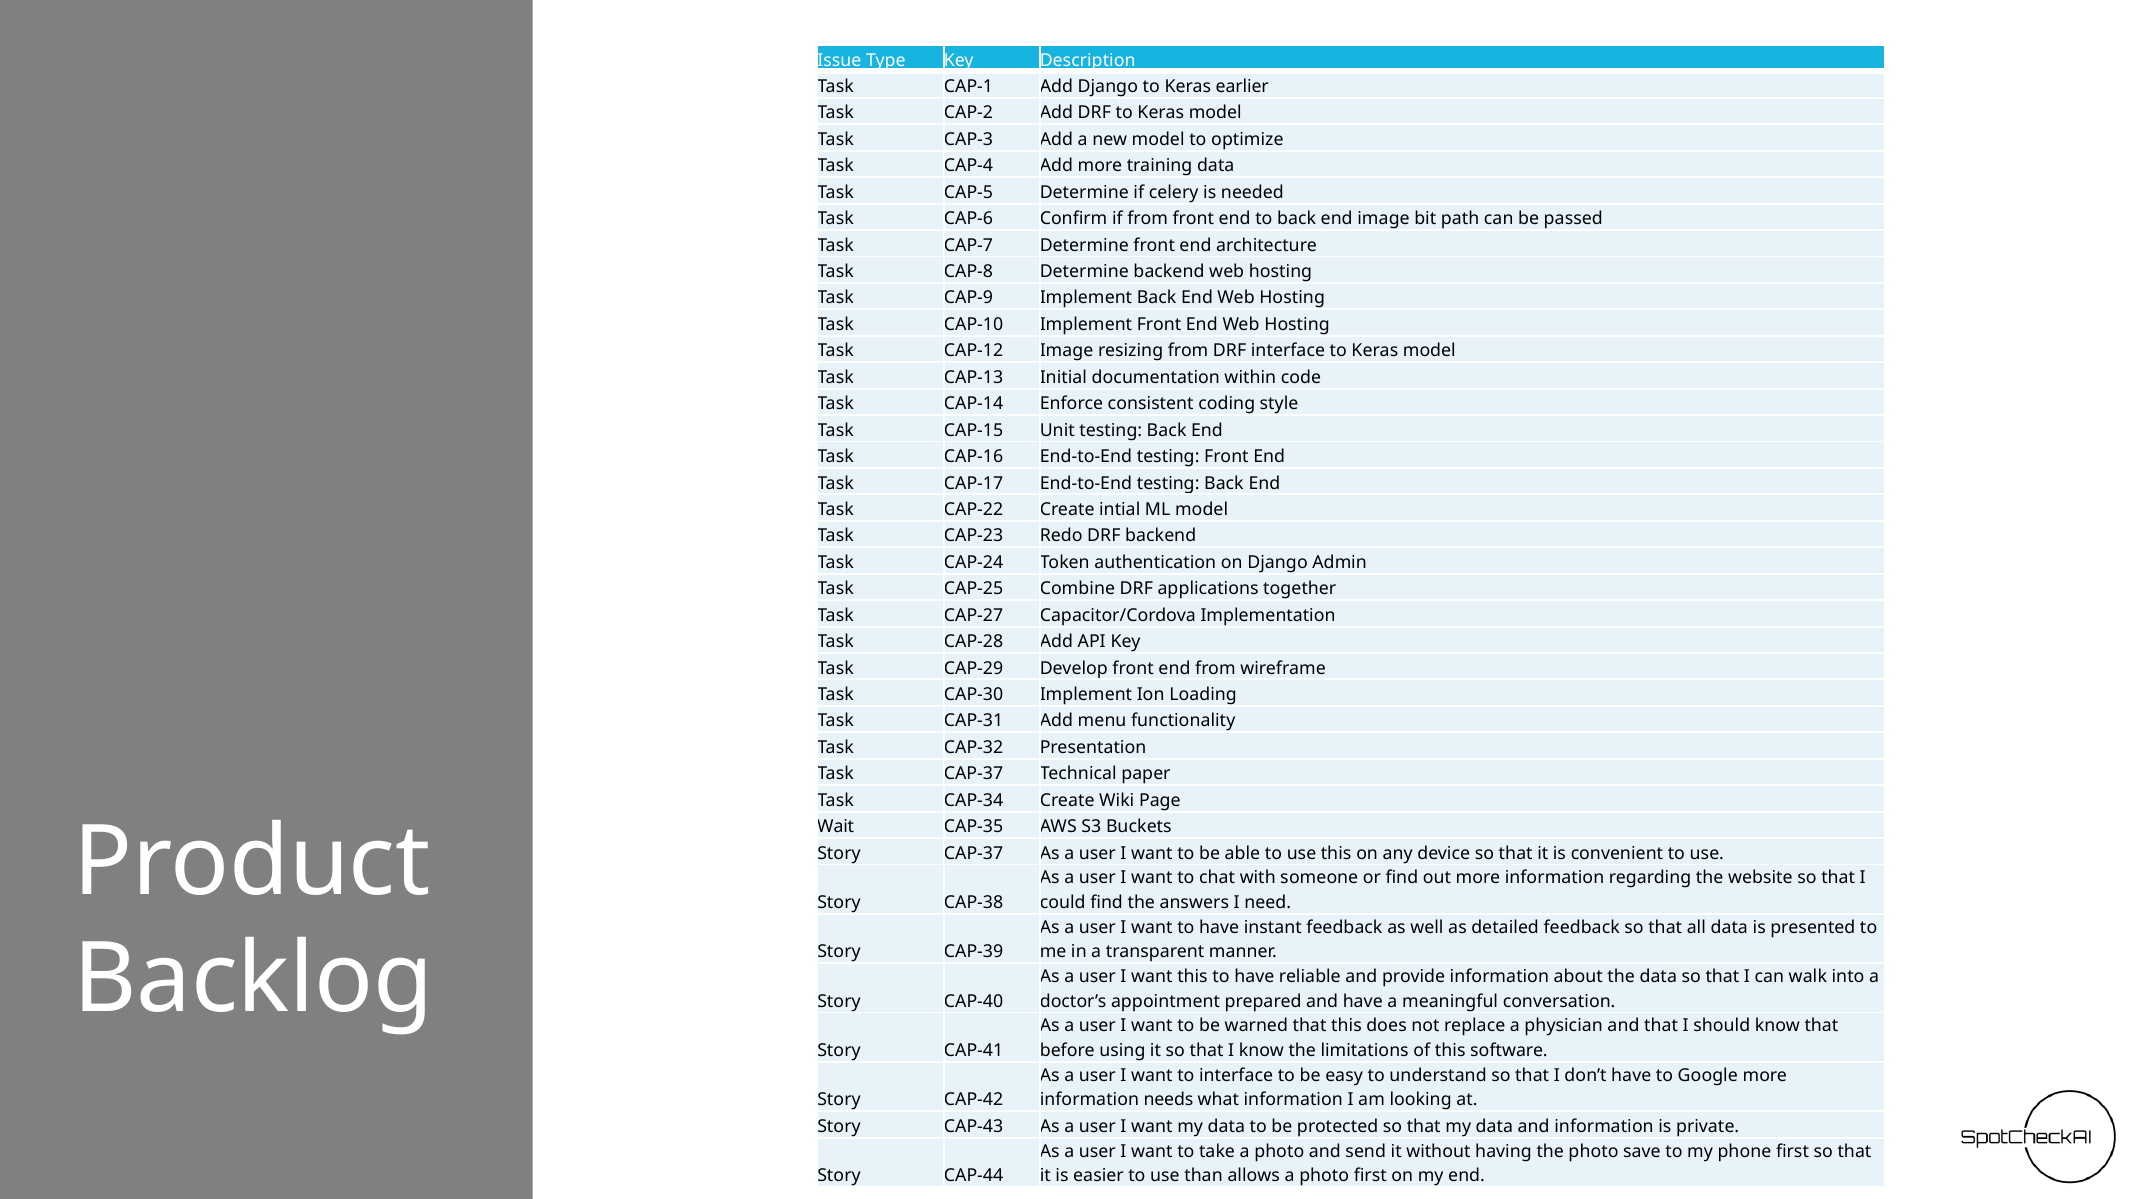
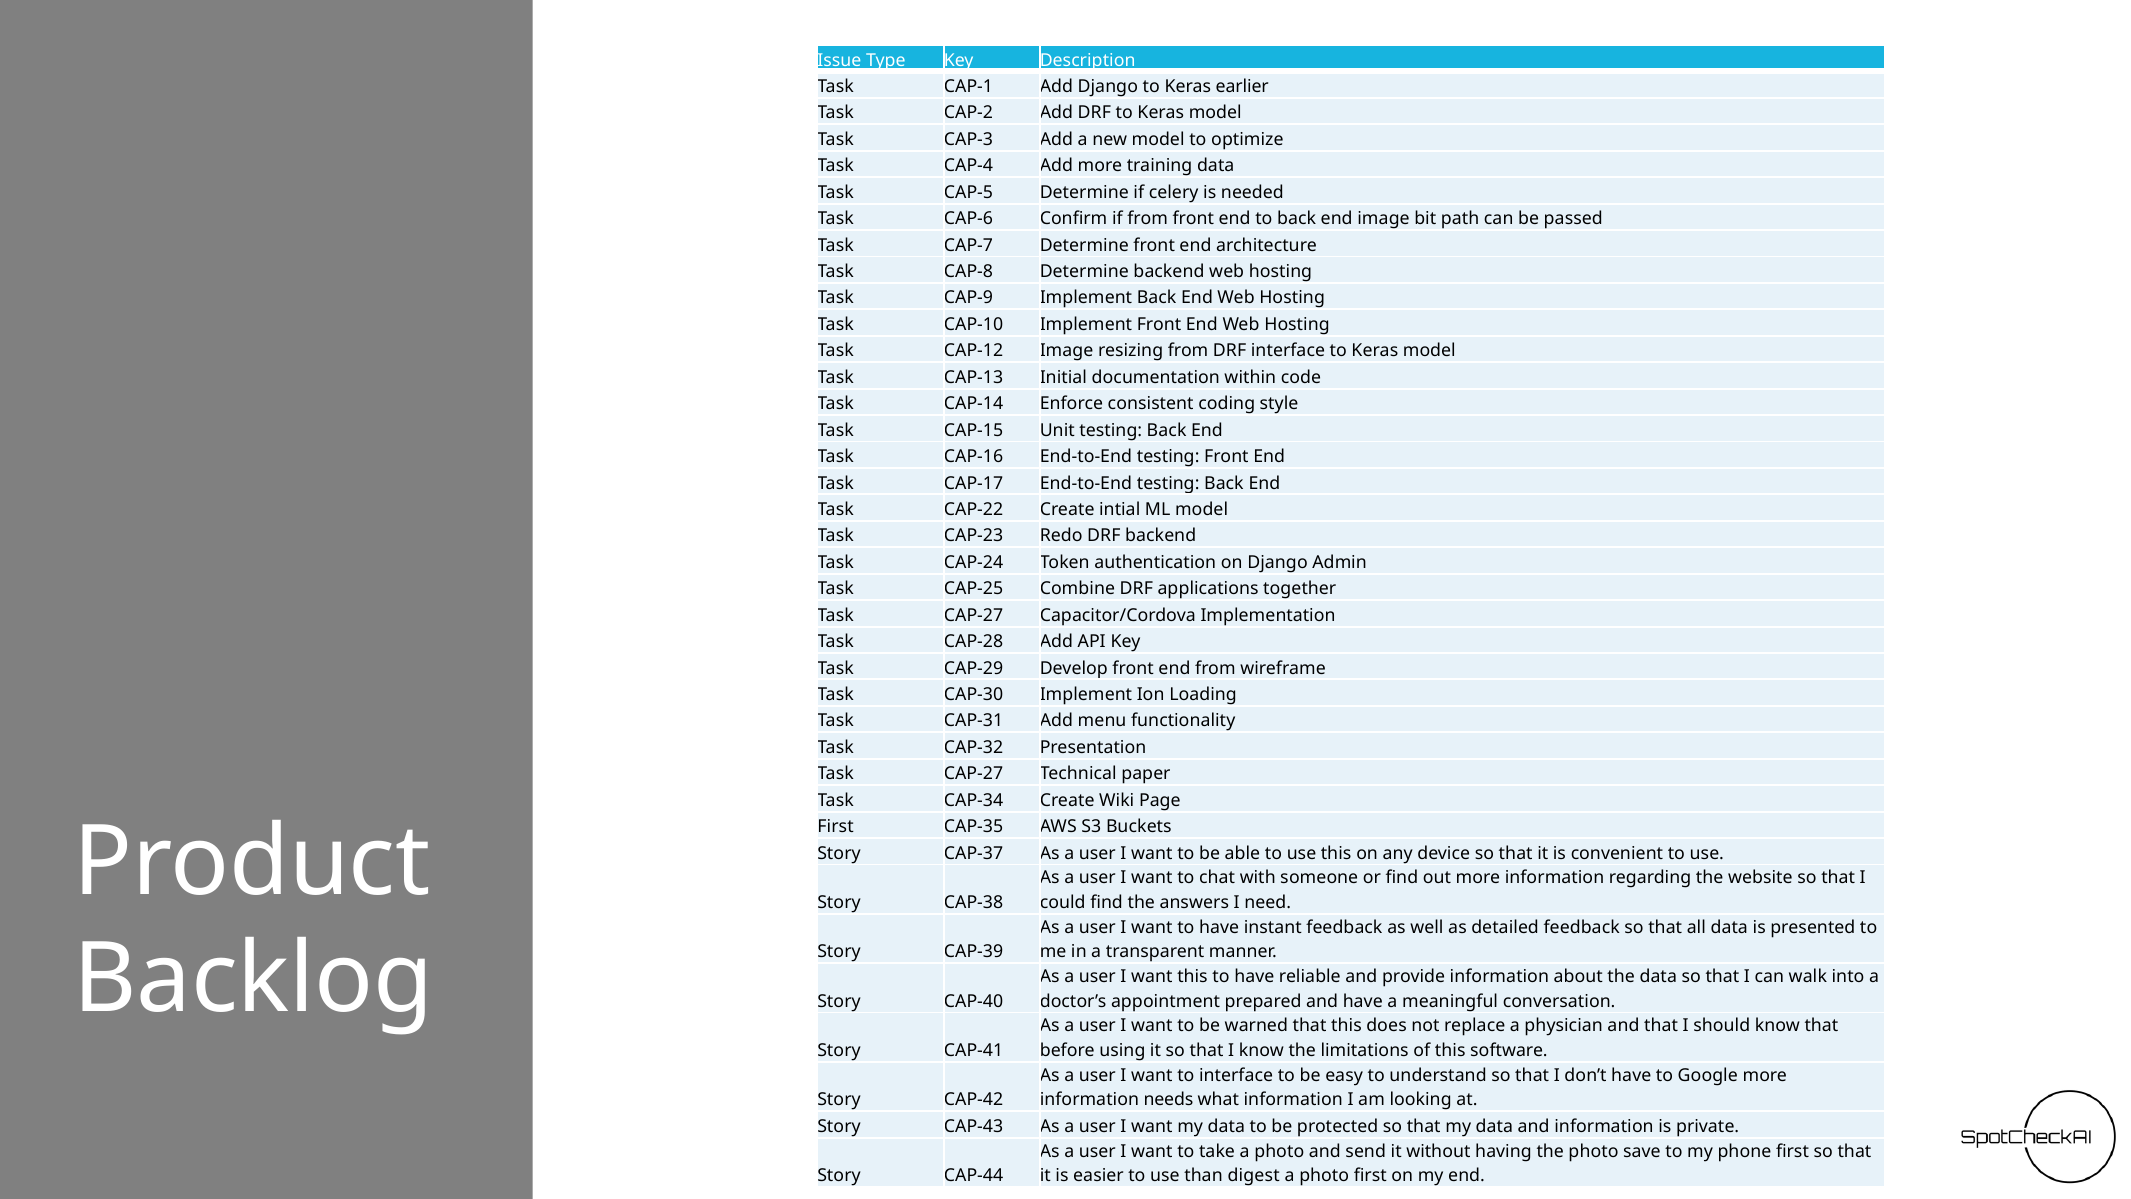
CAP-37: CAP-37 -> CAP-27 (974, 774)
Wait: Wait -> First (836, 827)
allows: allows -> digest (1254, 1175)
